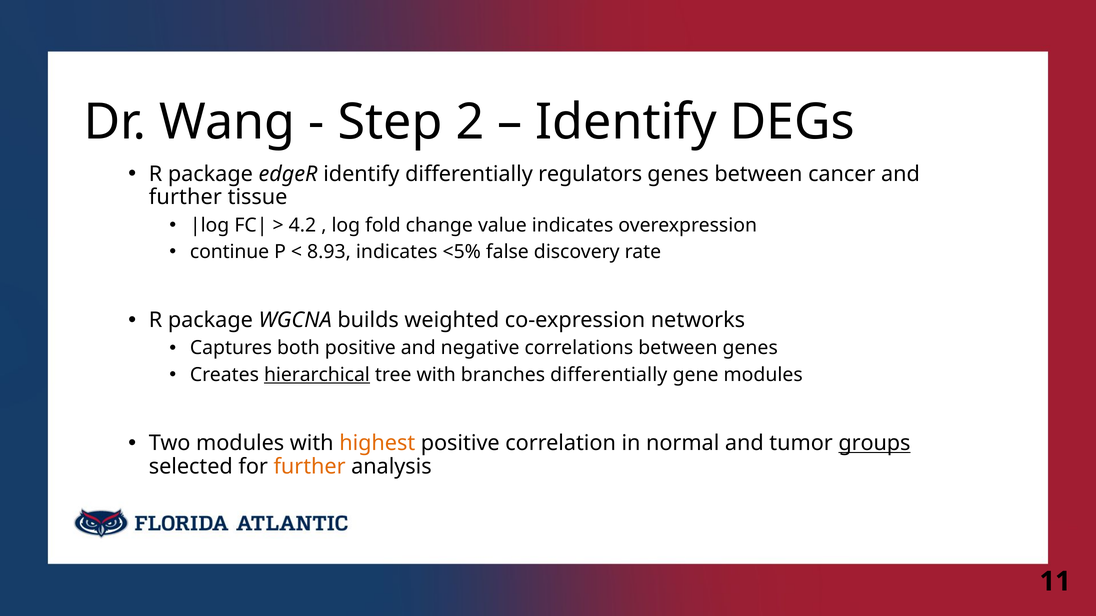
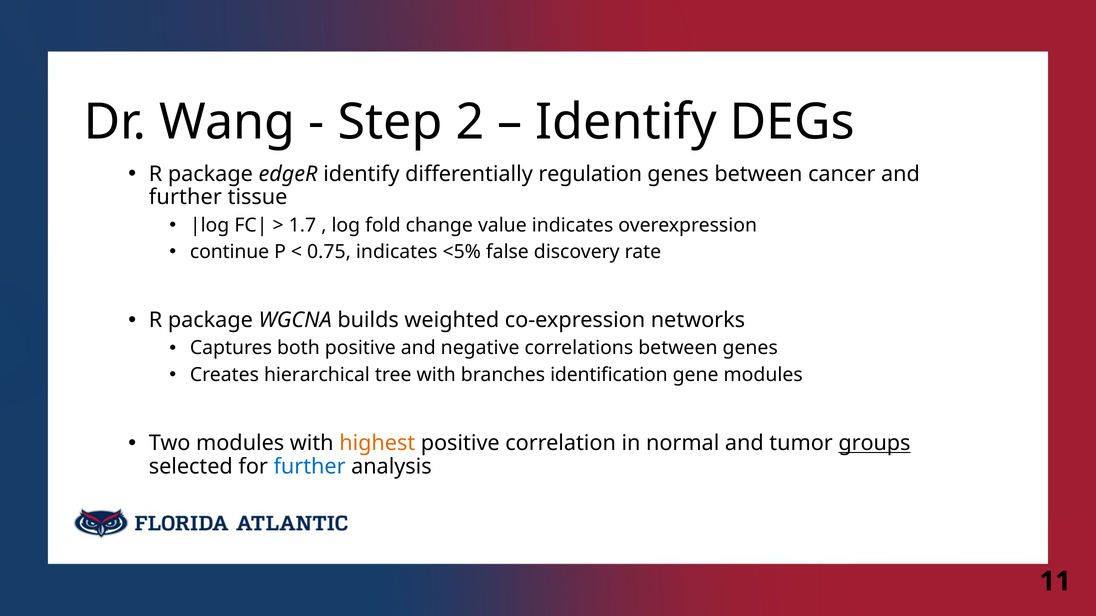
regulators: regulators -> regulation (590, 174)
4.2: 4.2 -> 1.7 (302, 225)
8.93: 8.93 -> 0.75 (329, 252)
hierarchical underline: present -> none (317, 375)
branches differentially: differentially -> identification (609, 375)
further colour: orange -> blue (310, 467)
